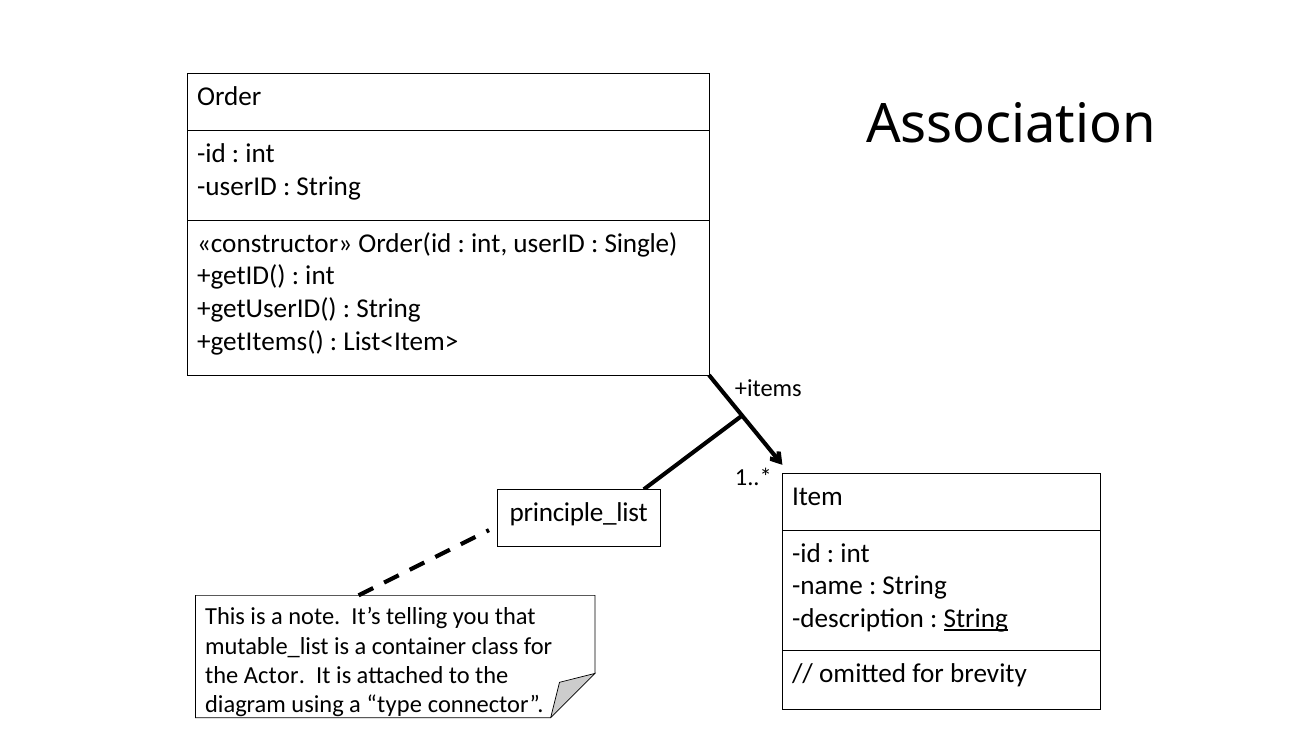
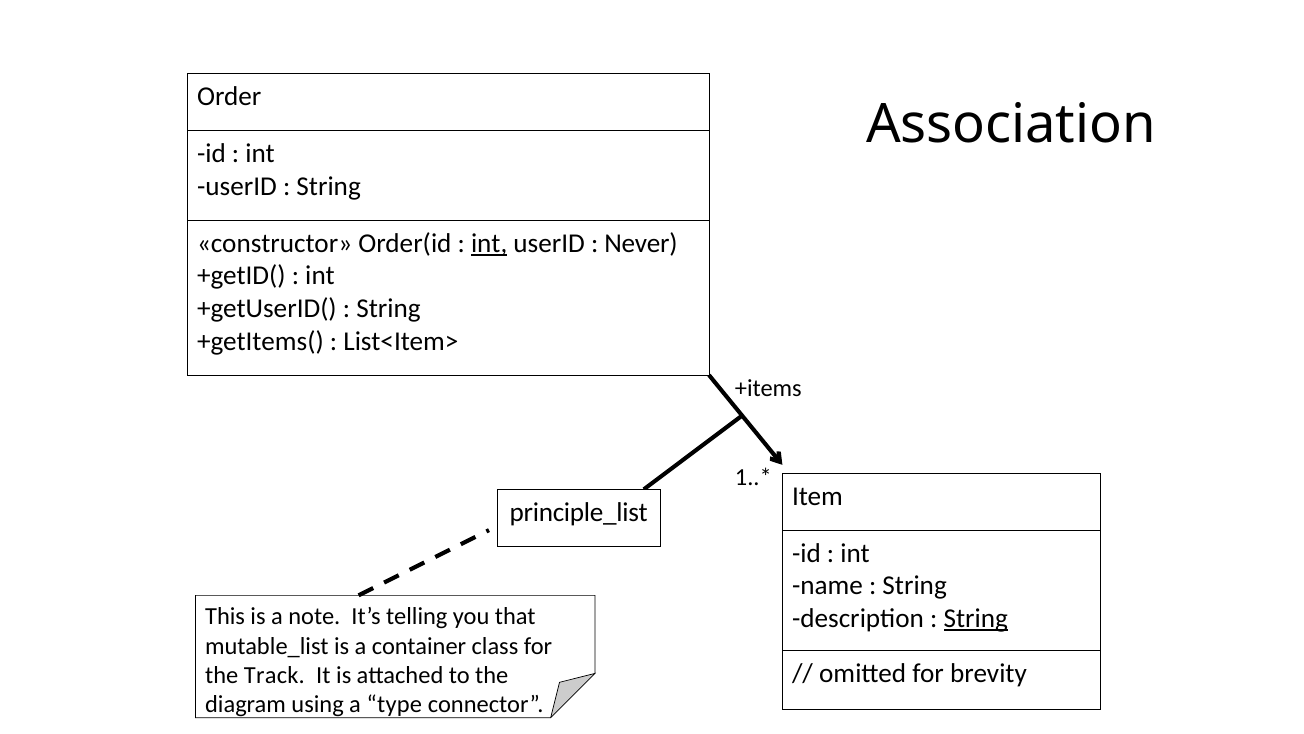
int underline: none -> present (489, 243)
Single: Single -> Never (641, 243)
Actor: Actor -> Track (274, 675)
